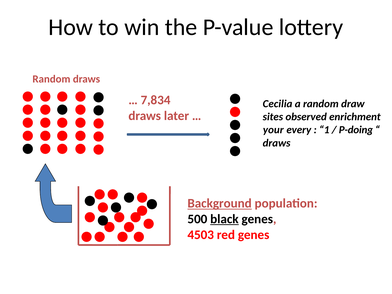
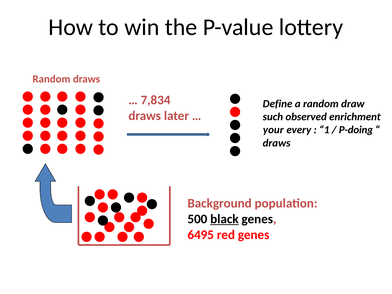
Cecilia: Cecilia -> Define (278, 104)
sites: sites -> such (273, 117)
Background underline: present -> none (220, 203)
4503: 4503 -> 6495 (201, 235)
